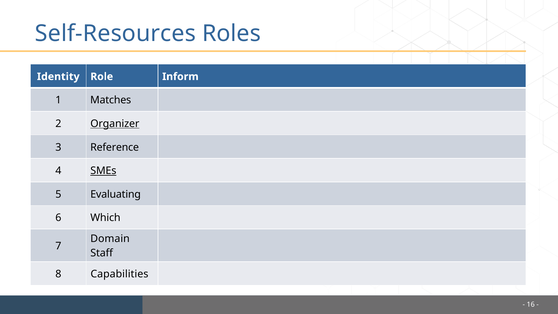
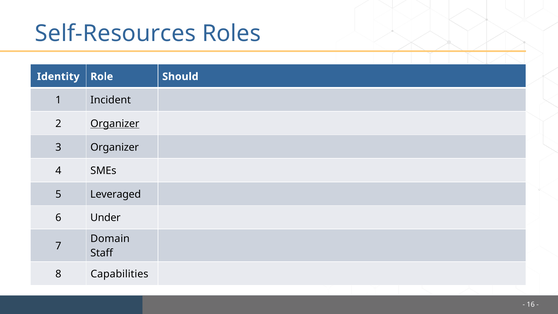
Inform: Inform -> Should (180, 77)
Matches: Matches -> Incident (111, 100)
3 Reference: Reference -> Organizer (115, 147)
SMEs underline: present -> none (103, 171)
Evaluating: Evaluating -> Leveraged (116, 194)
Which: Which -> Under (105, 218)
